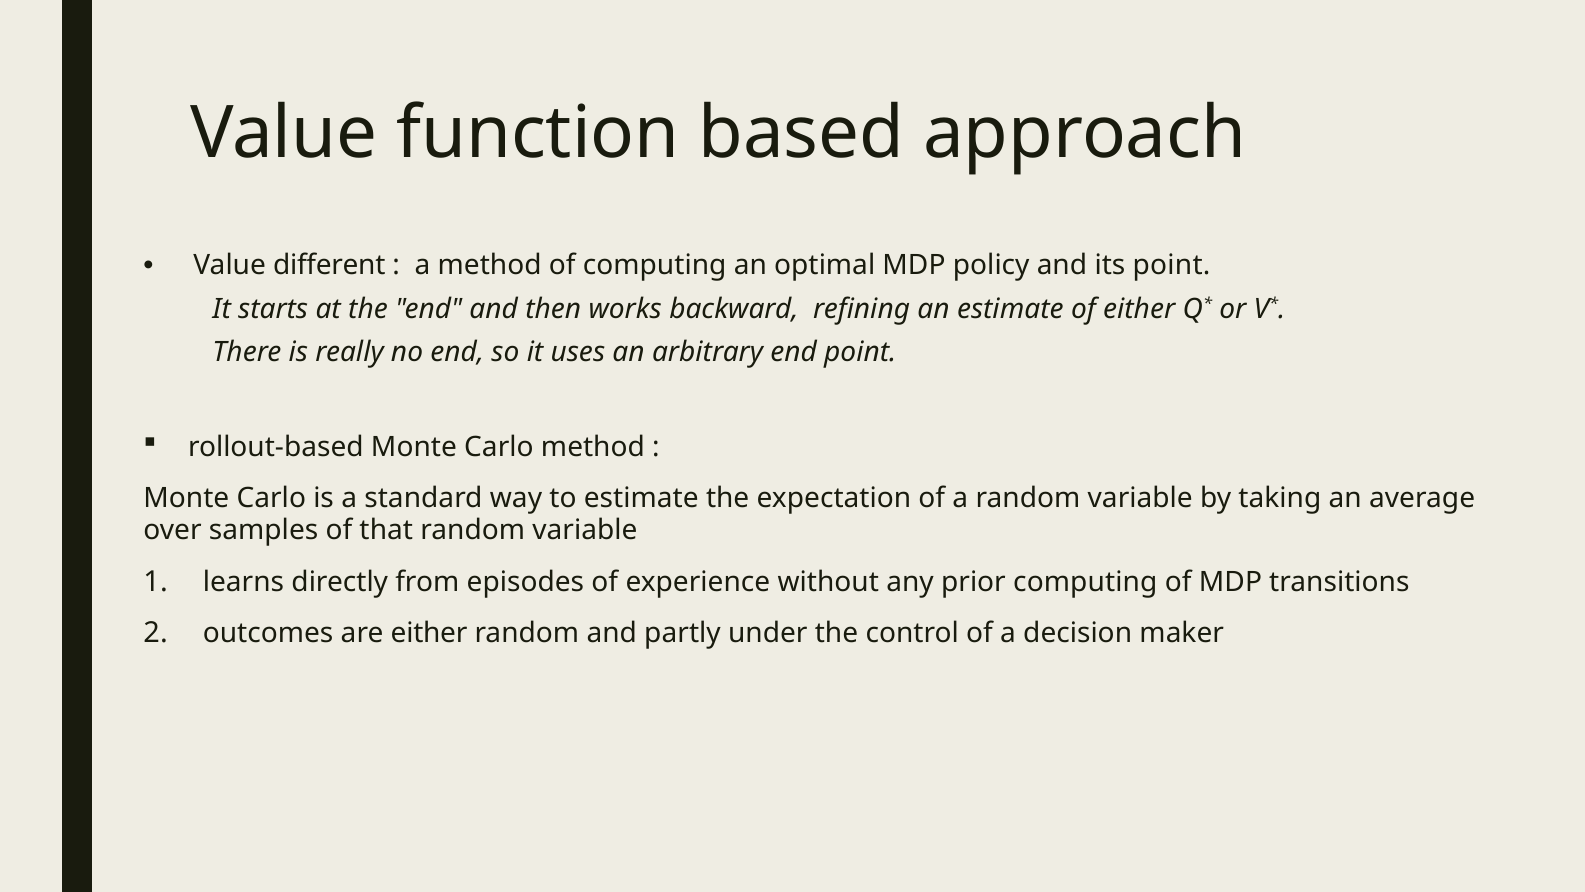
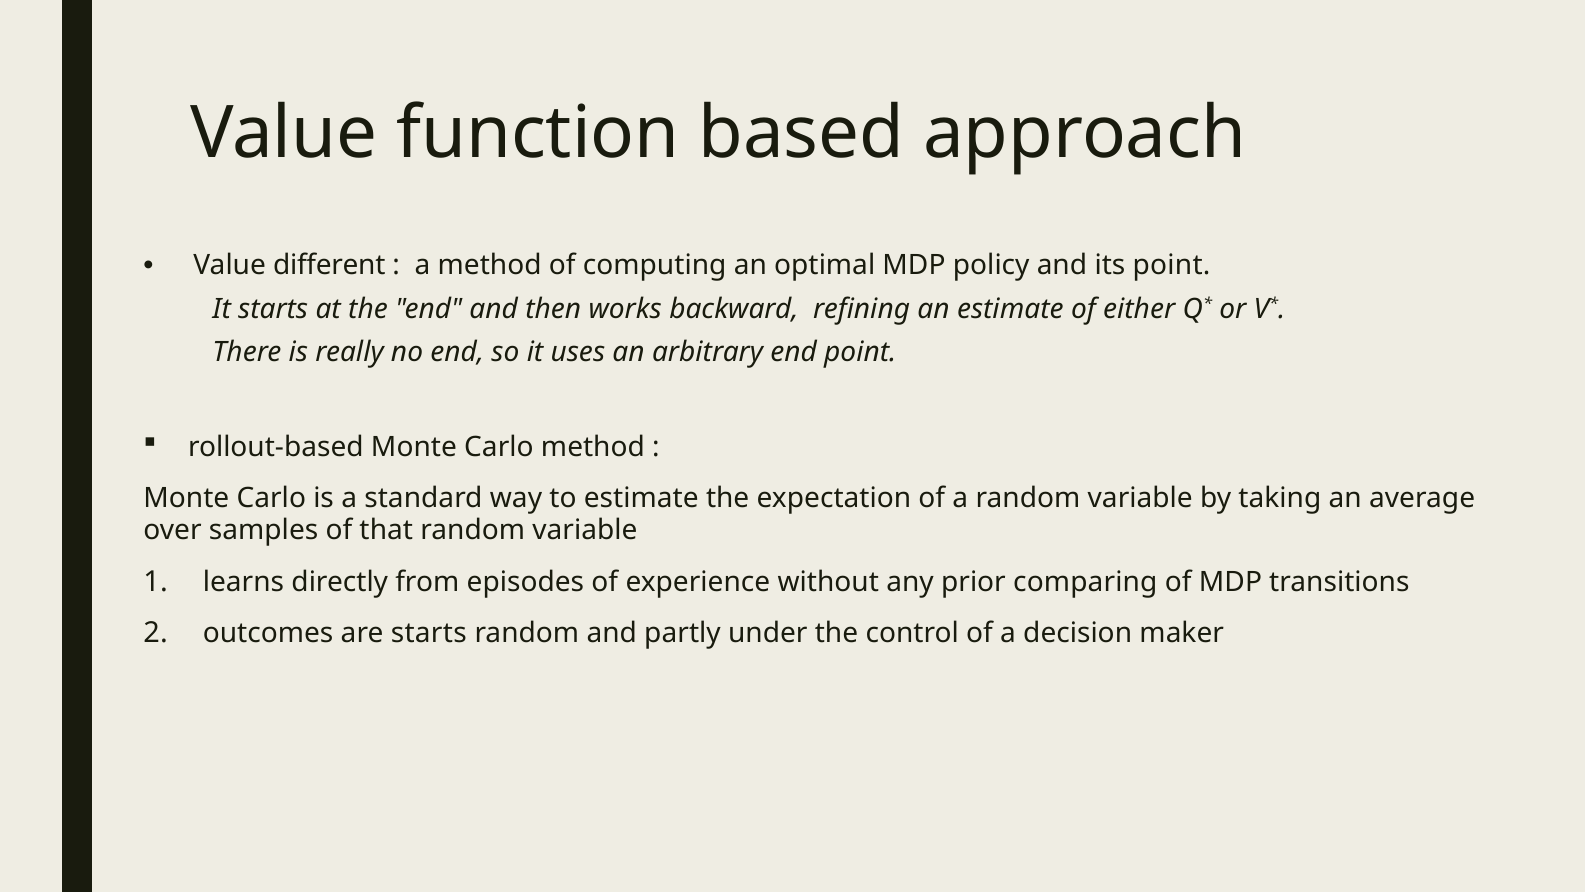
prior computing: computing -> comparing (1085, 582)
are either: either -> starts (429, 633)
